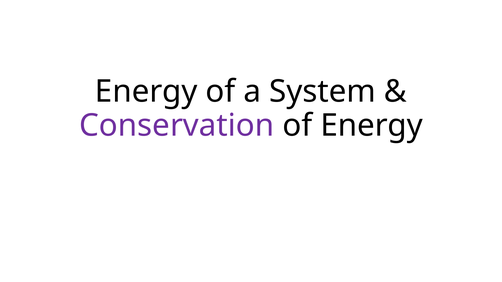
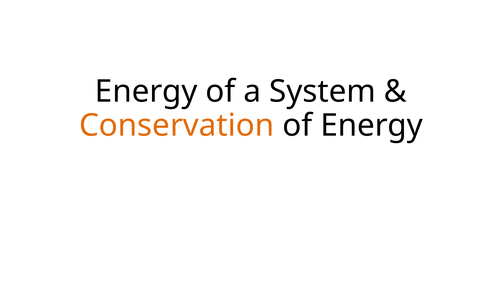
Conservation colour: purple -> orange (177, 125)
